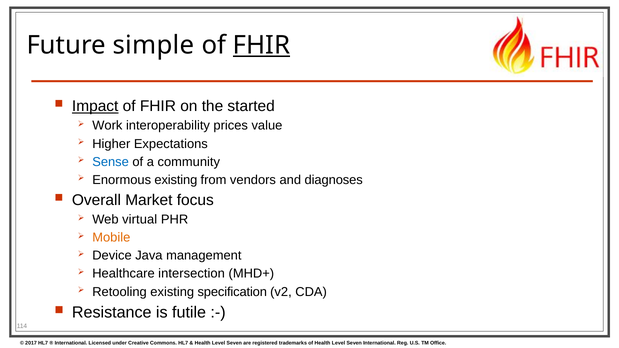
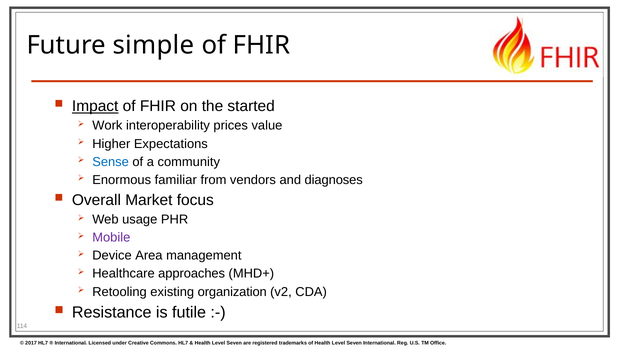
FHIR underline: present -> none (261, 45)
Enormous existing: existing -> familiar (176, 180)
virtual: virtual -> usage (140, 220)
Mobile colour: orange -> purple (111, 238)
Java: Java -> Area (149, 256)
intersection: intersection -> approaches (192, 274)
specification: specification -> organization (232, 292)
